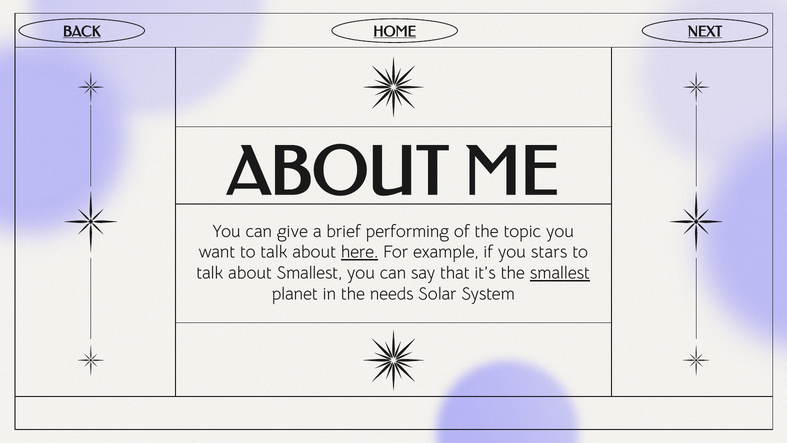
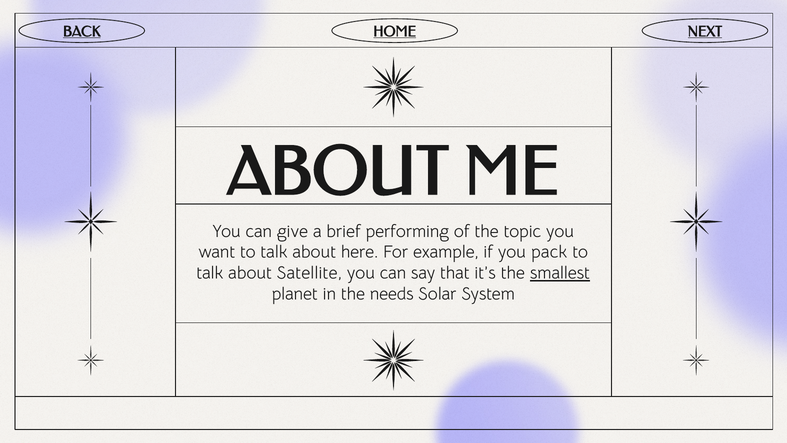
here underline: present -> none (360, 252)
stars: stars -> pack (549, 252)
about Smallest: Smallest -> Satellite (309, 273)
